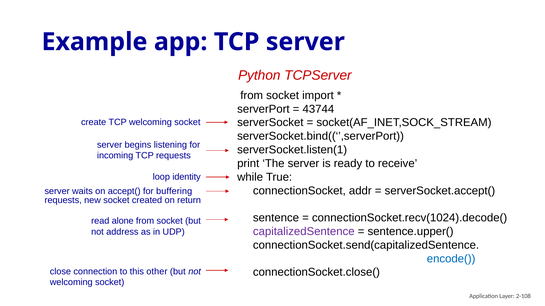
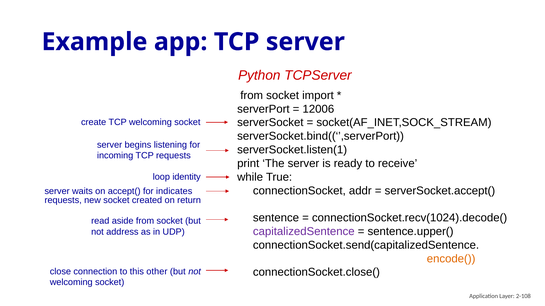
43744: 43744 -> 12006 (318, 109)
buffering: buffering -> indicates (174, 191)
alone: alone -> aside (123, 221)
encode( colour: blue -> orange (451, 259)
